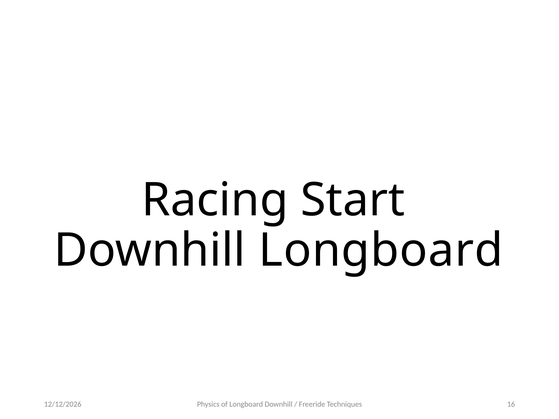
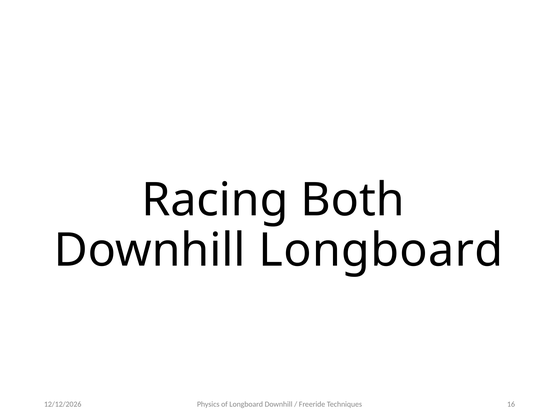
Start: Start -> Both (353, 200)
